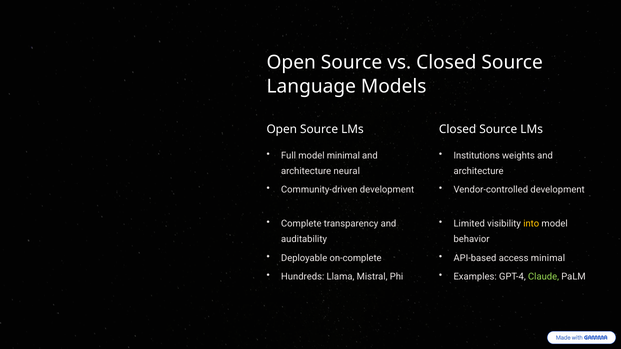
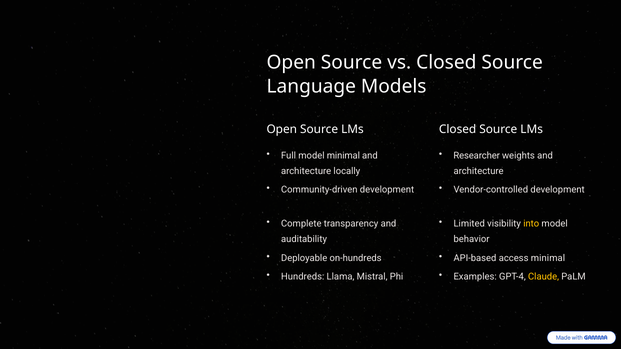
Institutions: Institutions -> Researcher (477, 156)
neural: neural -> locally (347, 171)
on-complete: on-complete -> on-hundreds (356, 258)
Claude colour: light green -> yellow (544, 277)
